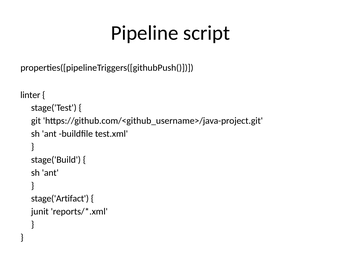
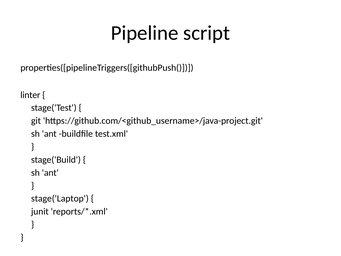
stage('Artifact: stage('Artifact -> stage('Laptop (60, 198)
